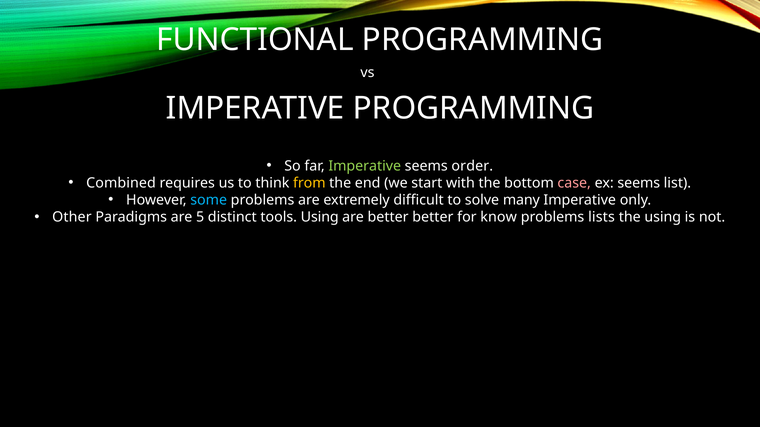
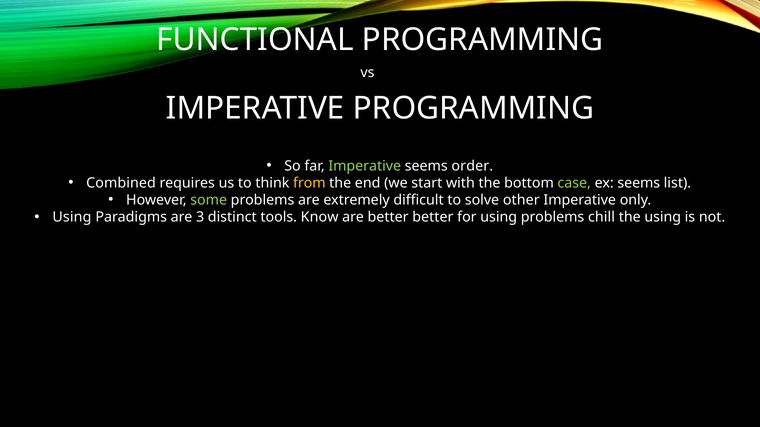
case colour: pink -> light green (574, 183)
some colour: light blue -> light green (209, 200)
many: many -> other (521, 200)
Other: Other -> Using (72, 217)
5: 5 -> 3 (200, 217)
tools Using: Using -> Know (320, 217)
for know: know -> using (499, 217)
lists: lists -> chill (602, 217)
